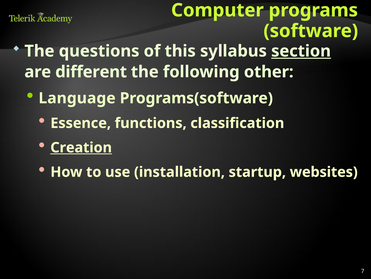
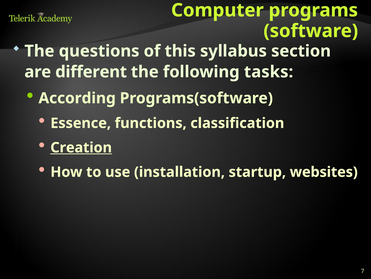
section underline: present -> none (301, 51)
other: other -> tasks (269, 72)
Language: Language -> According (77, 98)
